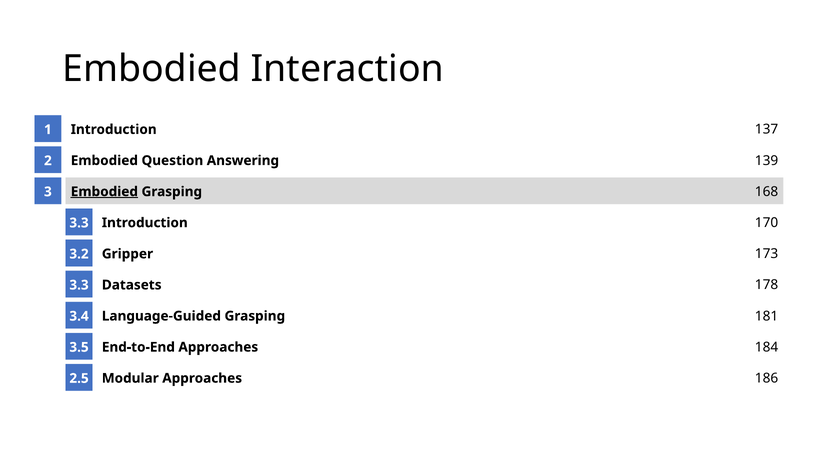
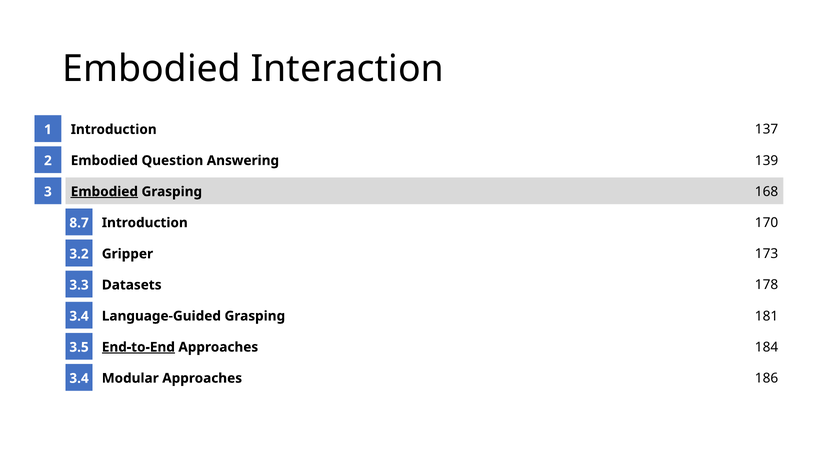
3.3: 3.3 -> 8.7 (79, 223)
End-to-End underline: none -> present (138, 347)
2.5: 2.5 -> 3.4 (79, 378)
